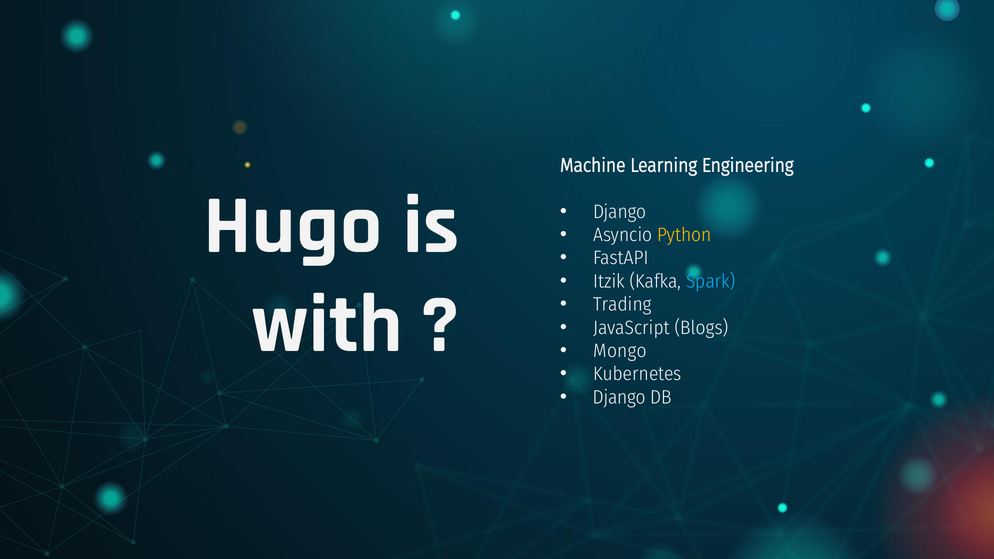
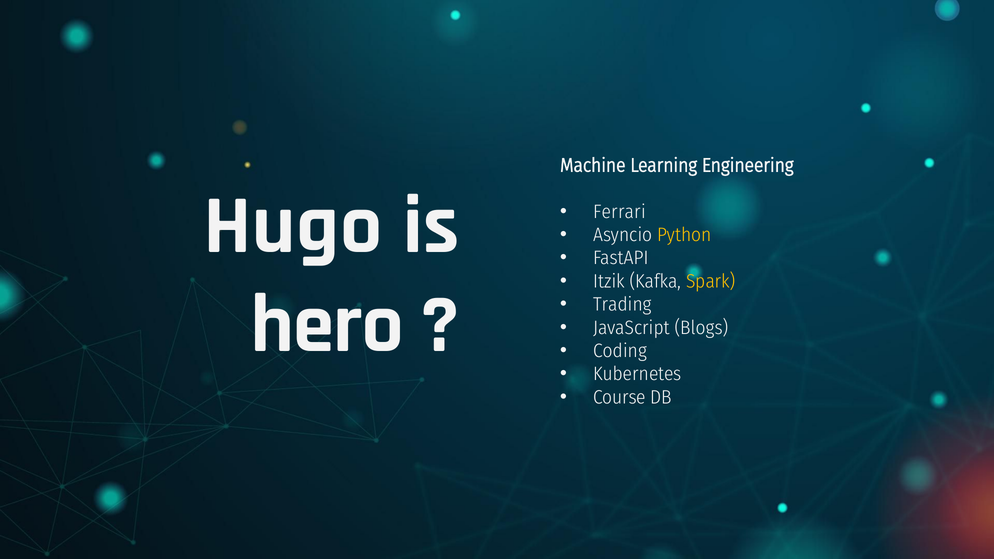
Django: Django -> Ferrari (619, 212)
Spark colour: light blue -> yellow (711, 281)
with: with -> hero (327, 324)
Mongo: Mongo -> Coding (620, 351)
Django: Django -> Course (619, 397)
